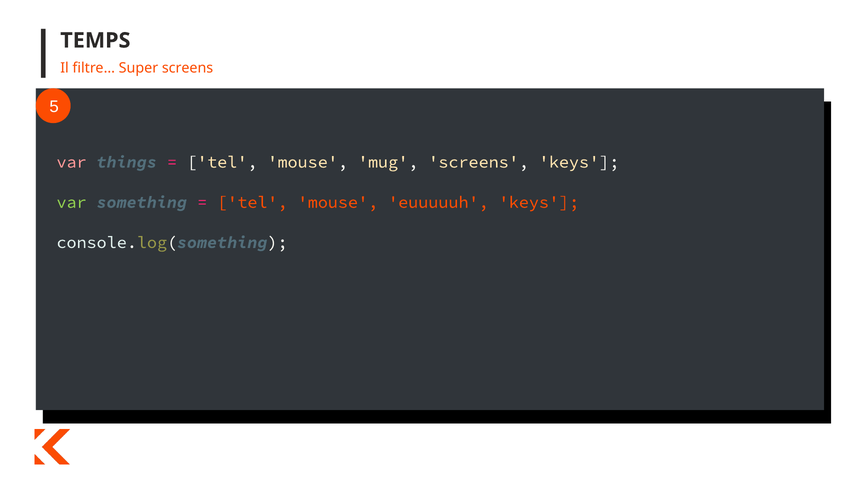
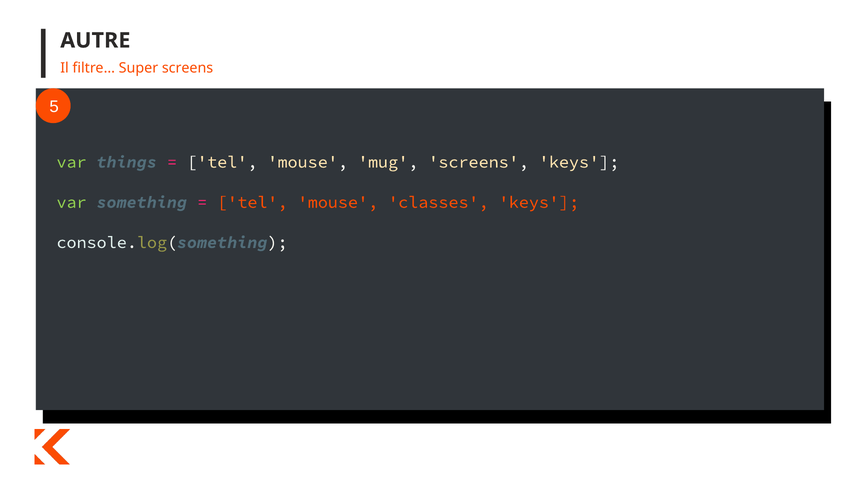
TEMPS: TEMPS -> AUTRE (95, 40)
var colour: pink -> light green (72, 162)
euuuuuh: euuuuuh -> classes (438, 202)
